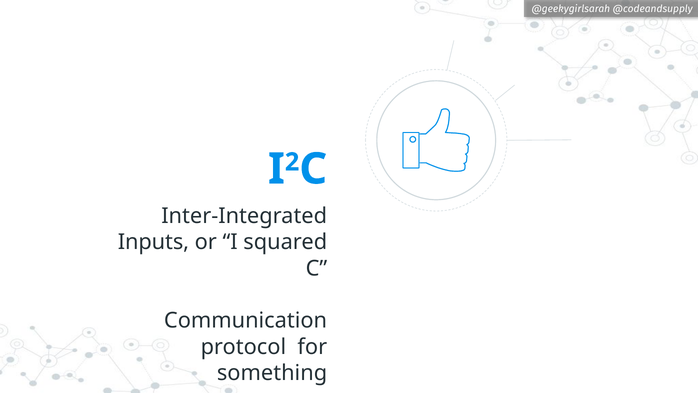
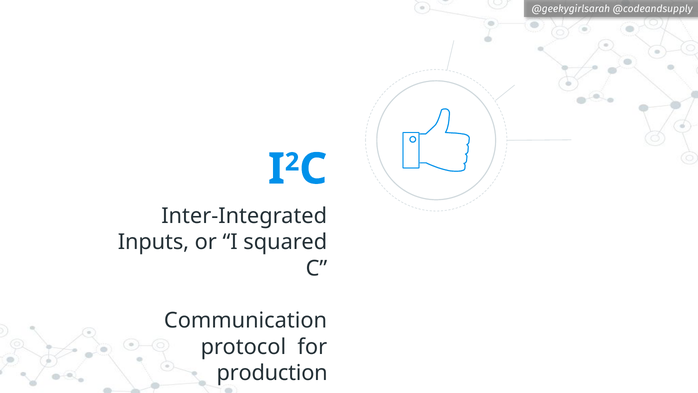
something: something -> production (272, 373)
